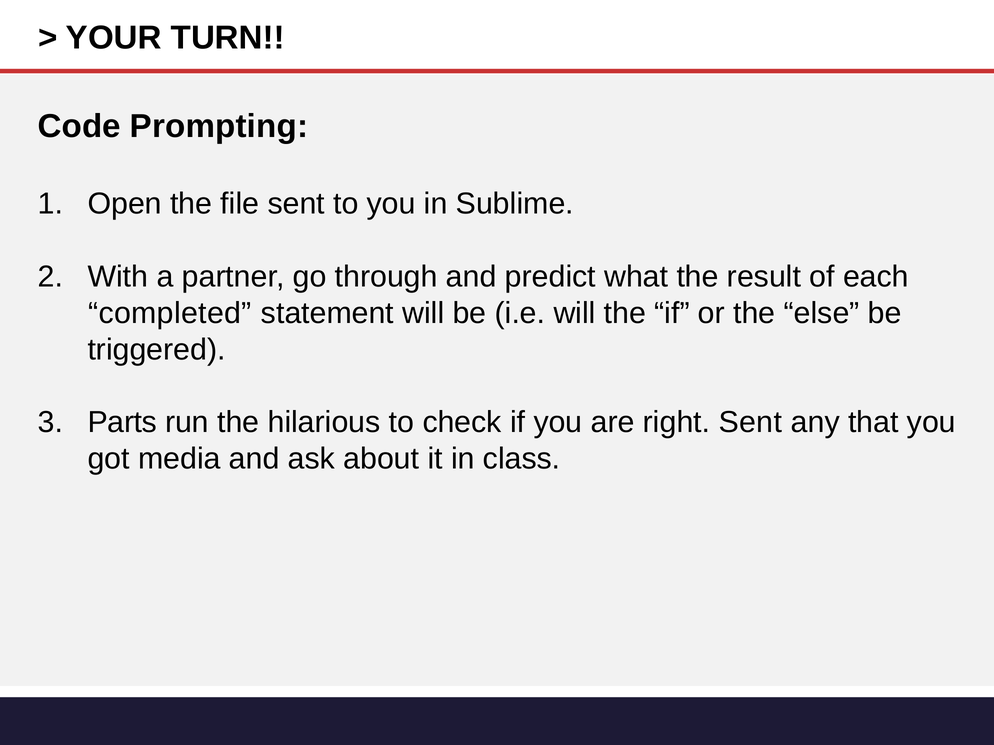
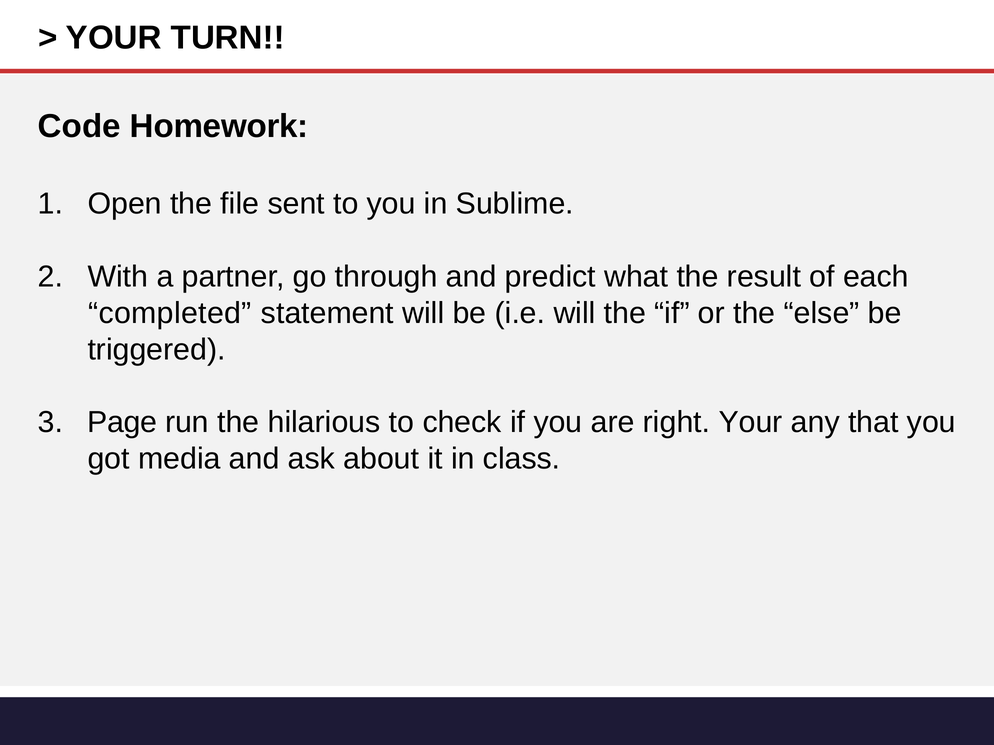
Prompting: Prompting -> Homework (219, 126)
Parts: Parts -> Page (122, 423)
right Sent: Sent -> Your (751, 423)
